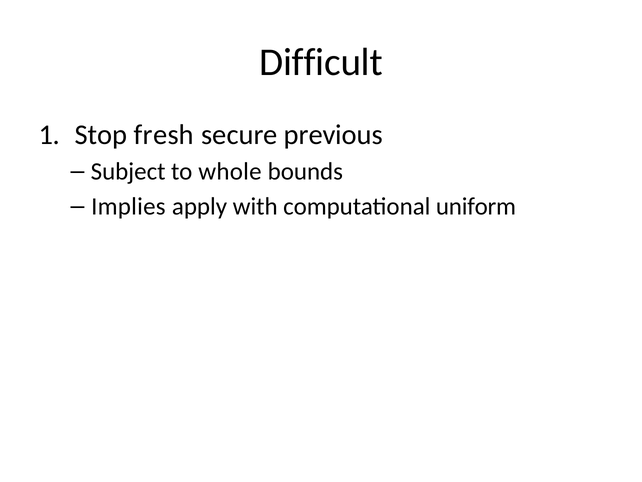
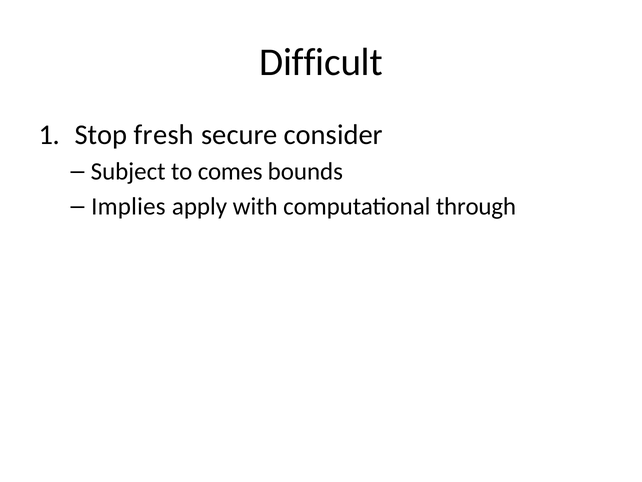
previous: previous -> consider (333, 135)
whole: whole -> comes (230, 172)
uniform: uniform -> through (476, 207)
